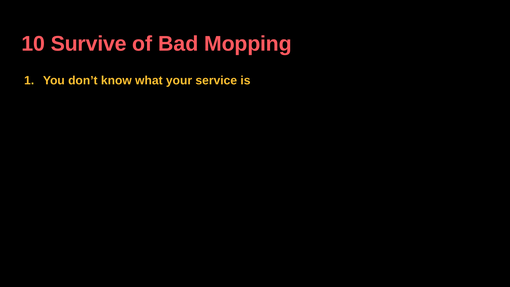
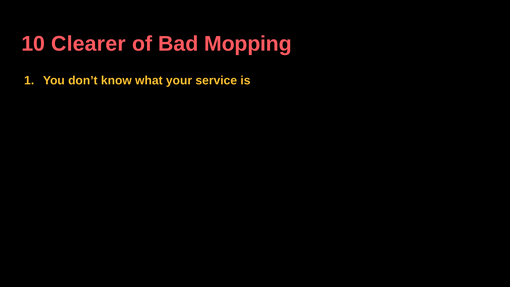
Survive: Survive -> Clearer (88, 44)
